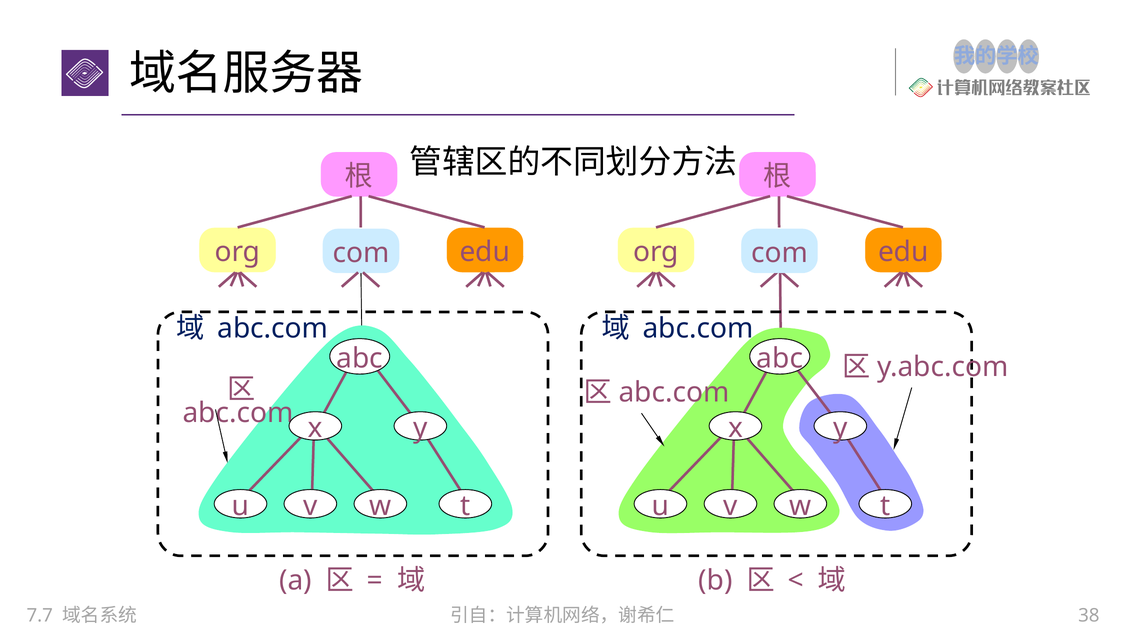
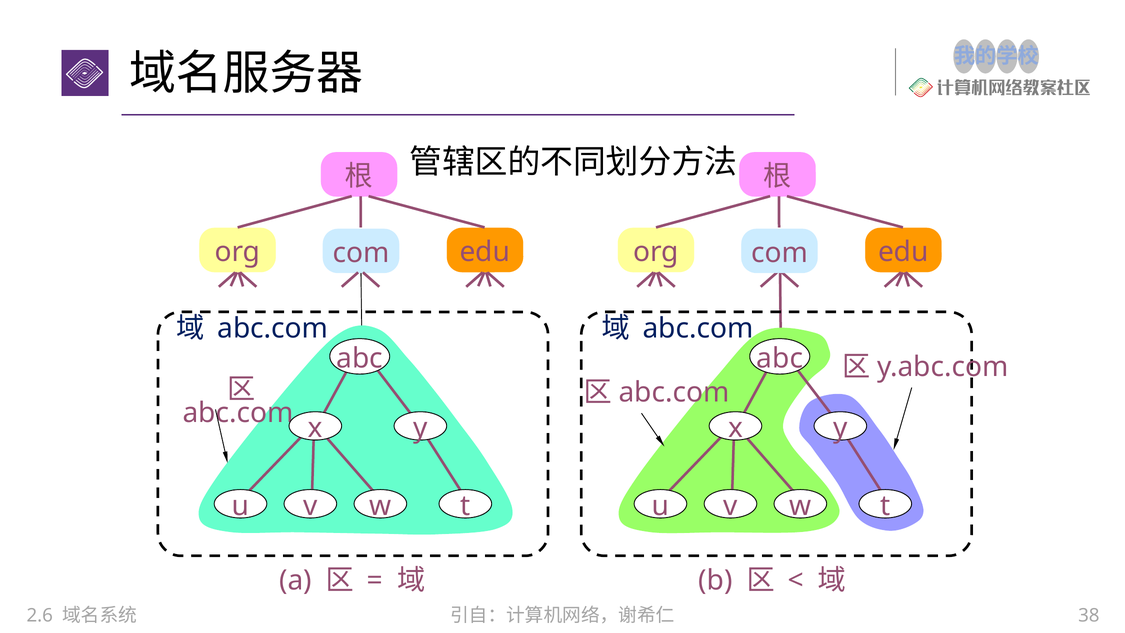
7.7: 7.7 -> 2.6 (40, 615)
